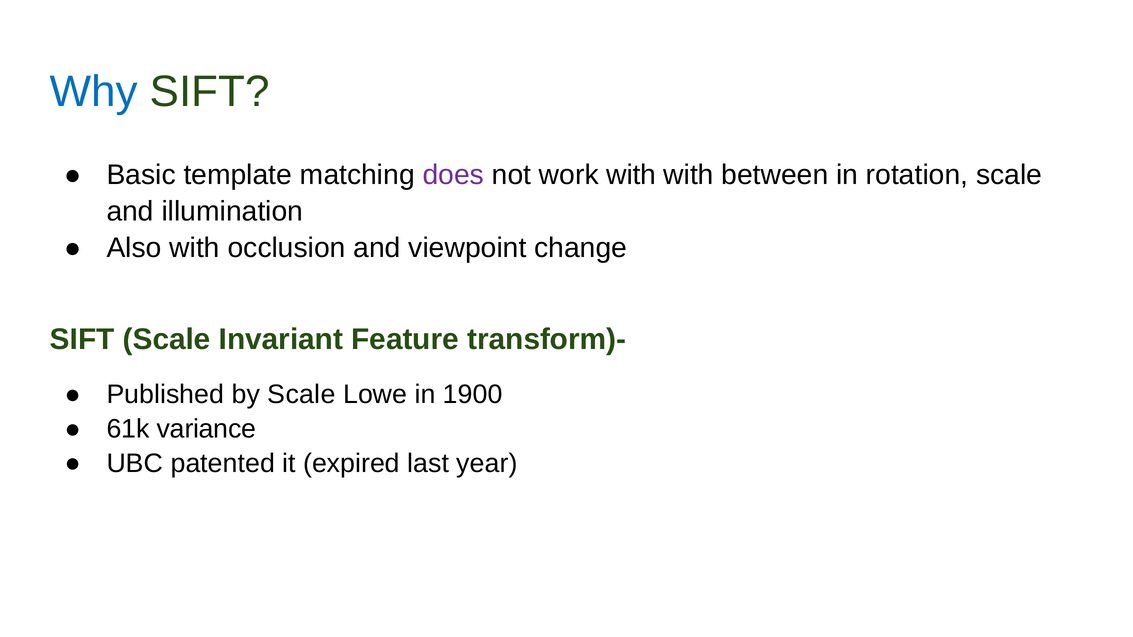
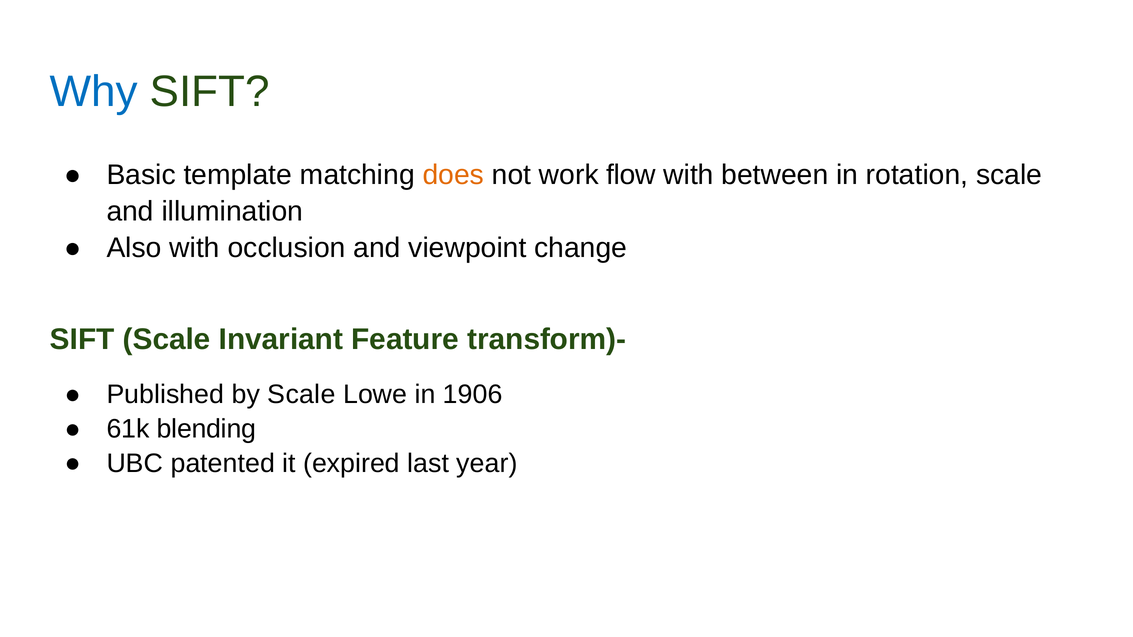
does colour: purple -> orange (453, 175)
work with: with -> flow (631, 175)
1900: 1900 -> 1906 (473, 394)
variance: variance -> blending (206, 429)
